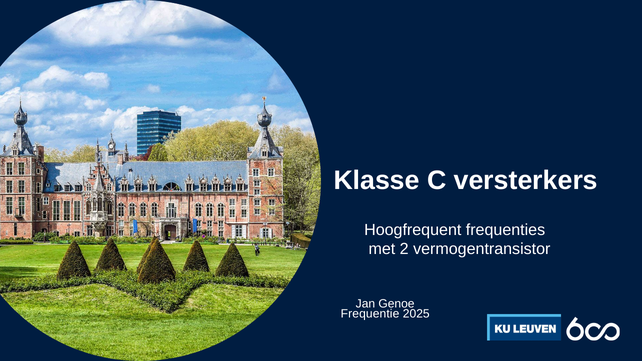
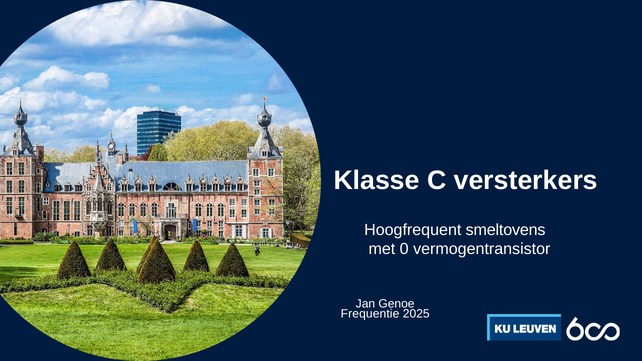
frequenties: frequenties -> smeltovens (506, 230)
2: 2 -> 0 (404, 249)
